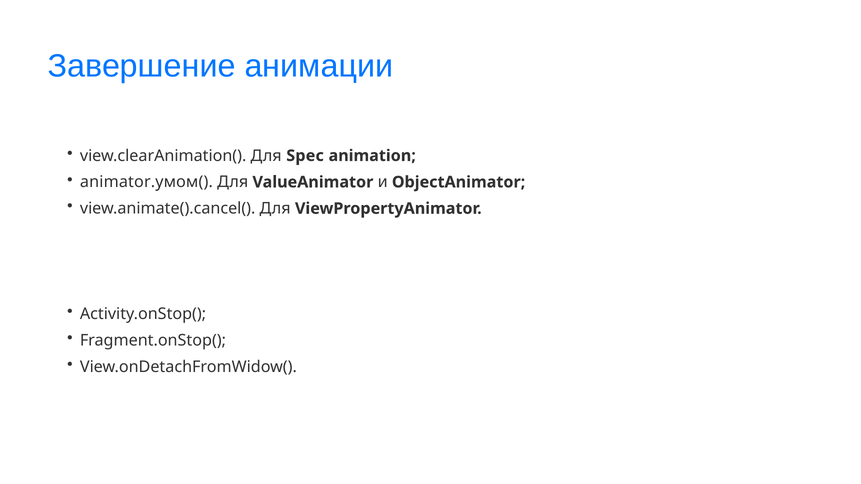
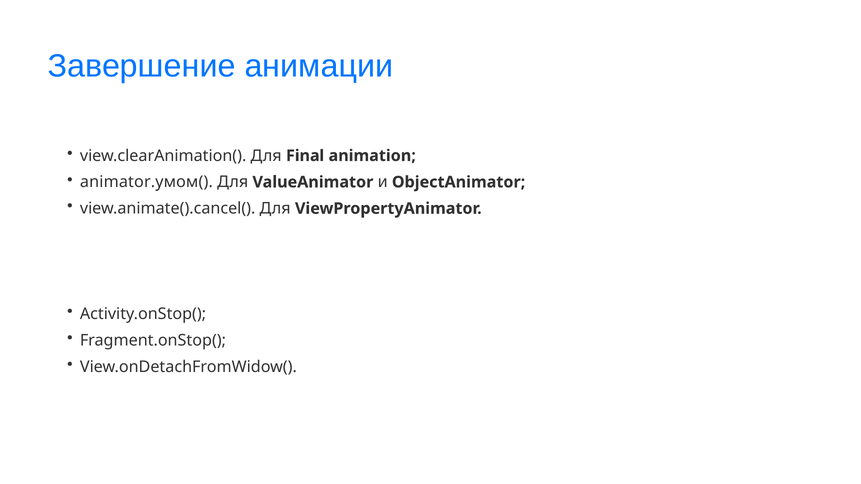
Spec: Spec -> Final (305, 156)
